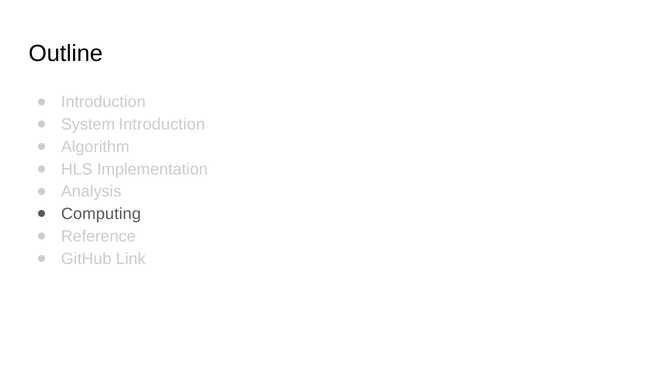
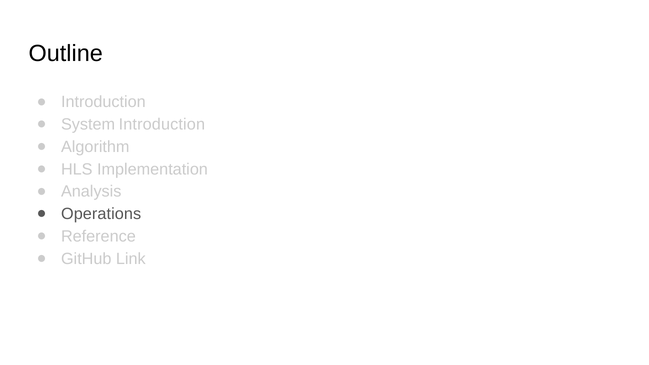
Computing: Computing -> Operations (101, 214)
